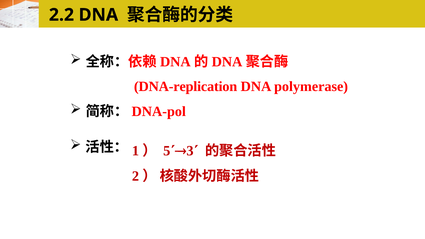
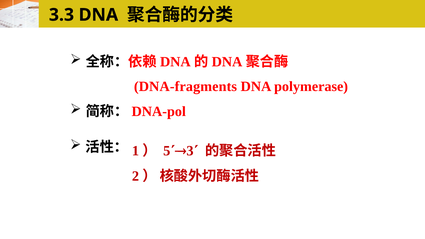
2.2: 2.2 -> 3.3 (61, 15)
DNA-replication: DNA-replication -> DNA-fragments (185, 87)
